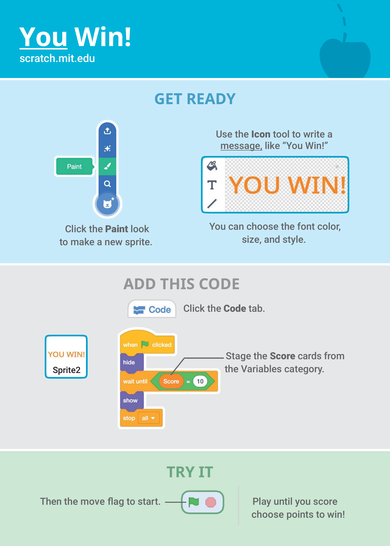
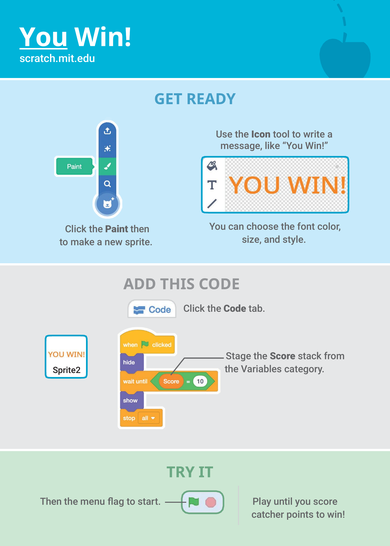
message underline: present -> none (241, 146)
Paint look: look -> then (140, 229)
cards: cards -> stack (310, 356)
move: move -> menu (93, 502)
choose: choose -> catcher (268, 515)
